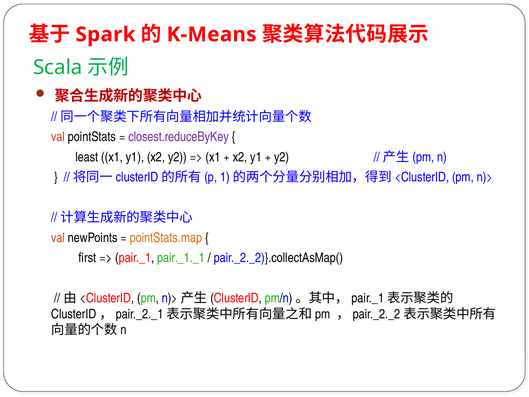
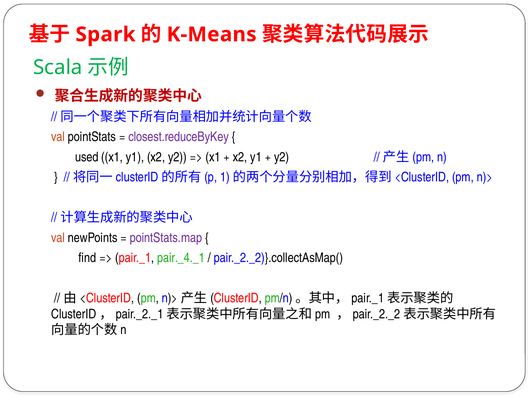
least: least -> used (87, 157)
pointStats.map colour: orange -> purple (166, 238)
first: first -> find (87, 258)
pair._1._1: pair._1._1 -> pair._4._1 (181, 258)
